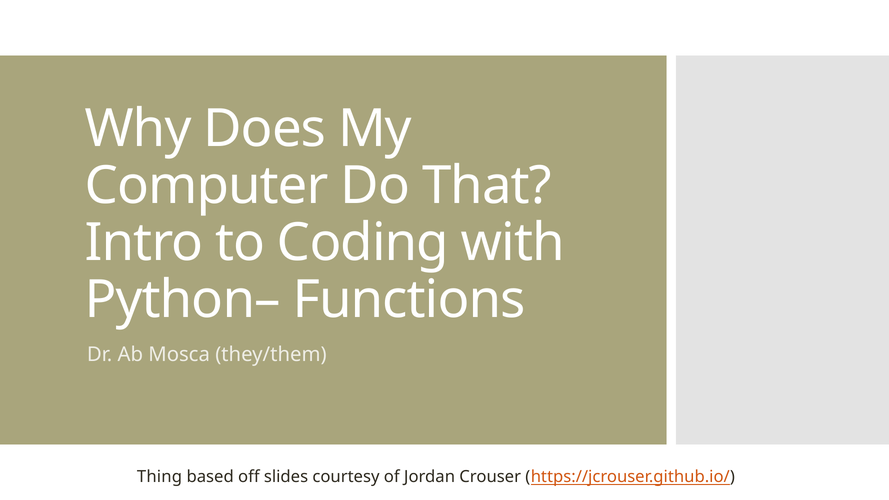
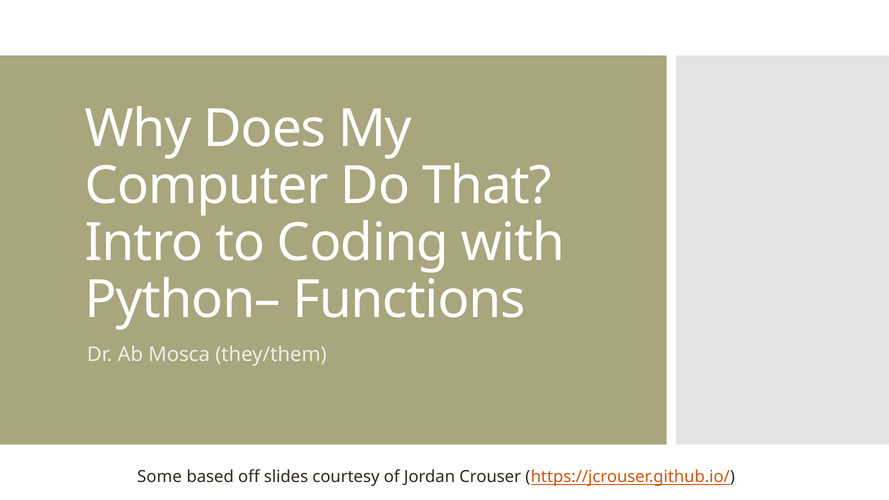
Thing: Thing -> Some (159, 477)
